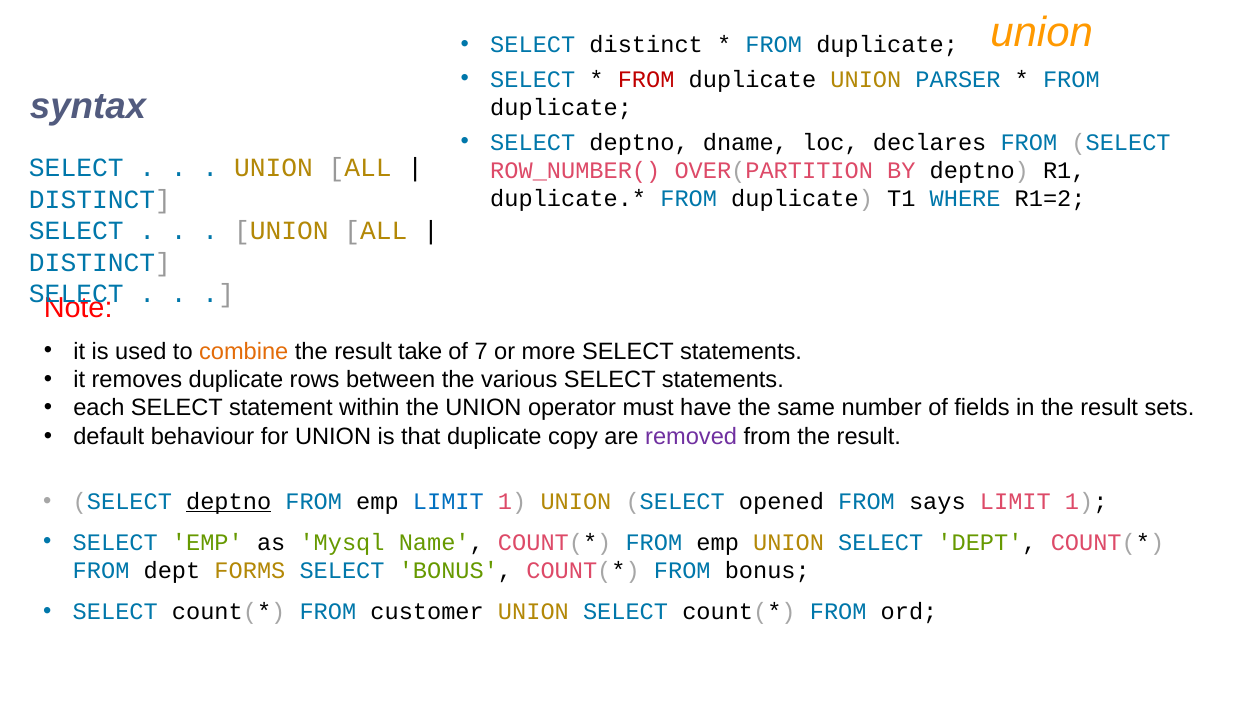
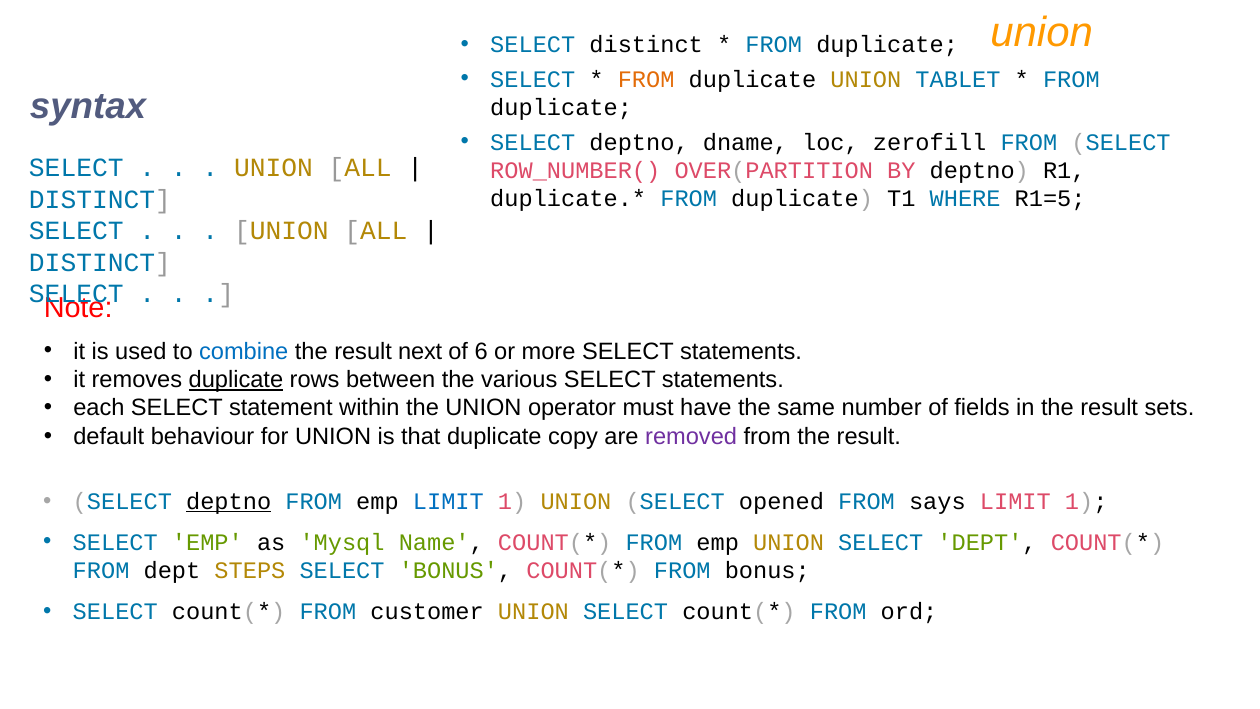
FROM colour: red -> orange (646, 79)
PARSER: PARSER -> TABLET (958, 79)
declares: declares -> zerofill (930, 142)
R1=2: R1=2 -> R1=5 (1050, 199)
combine colour: orange -> blue (244, 351)
take: take -> next (420, 351)
7: 7 -> 6 (481, 351)
duplicate underline: none -> present (236, 380)
FORMS: FORMS -> STEPS (250, 571)
